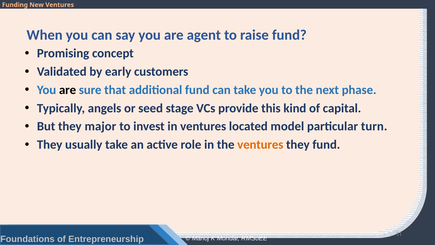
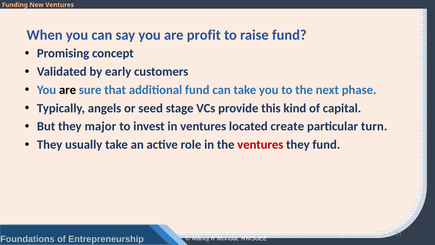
agent: agent -> profit (204, 35)
model: model -> create (287, 126)
ventures colour: orange -> red (260, 144)
